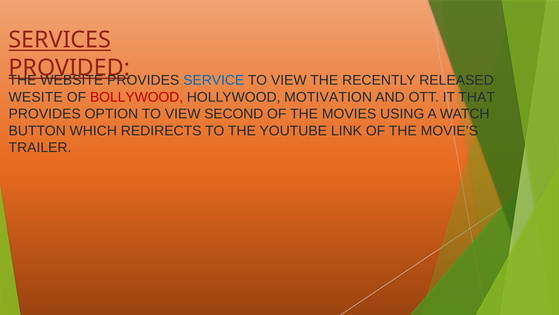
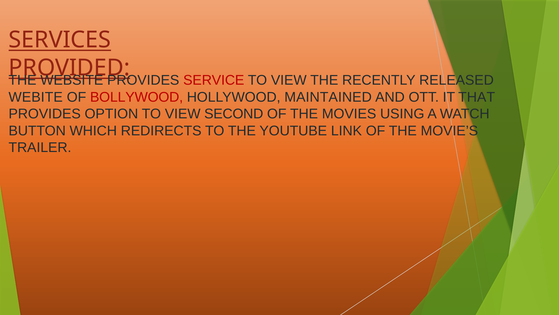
SERVICE colour: blue -> red (214, 80)
WESITE: WESITE -> WEBITE (36, 97)
MOTIVATION: MOTIVATION -> MAINTAINED (328, 97)
